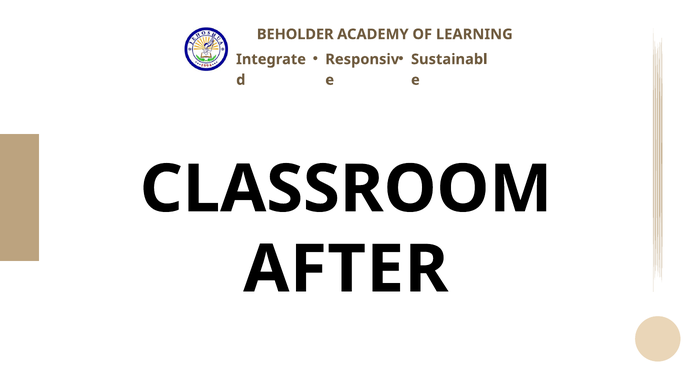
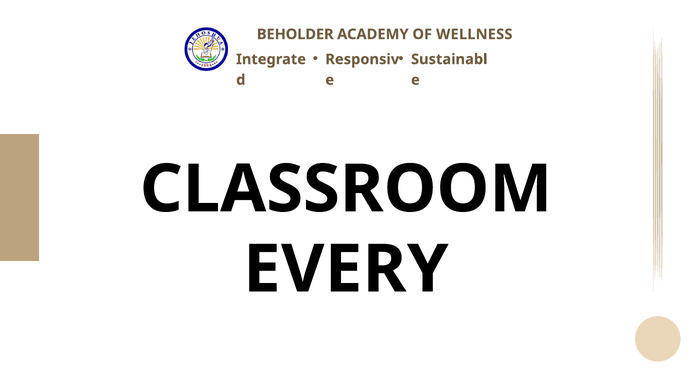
LEARNING: LEARNING -> WELLNESS (474, 34)
AFTER: AFTER -> EVERY (346, 269)
